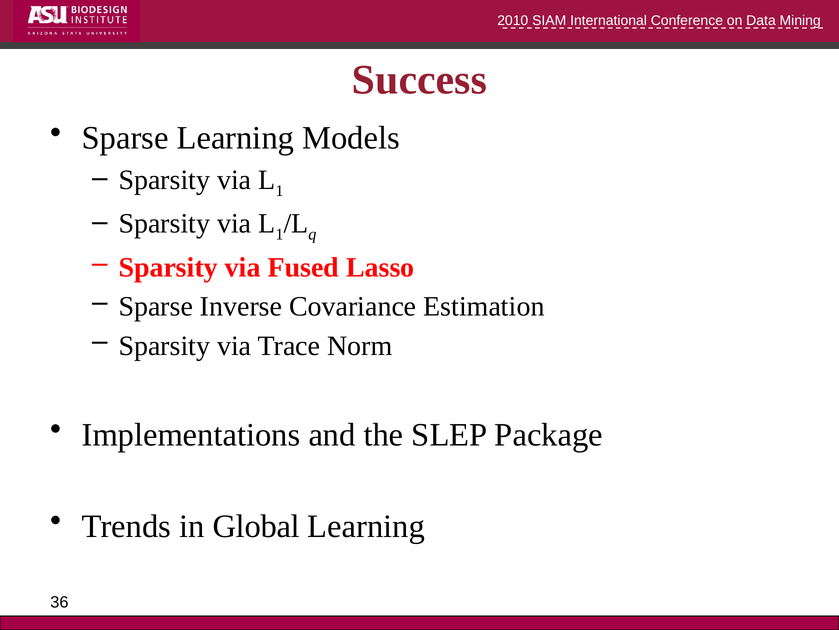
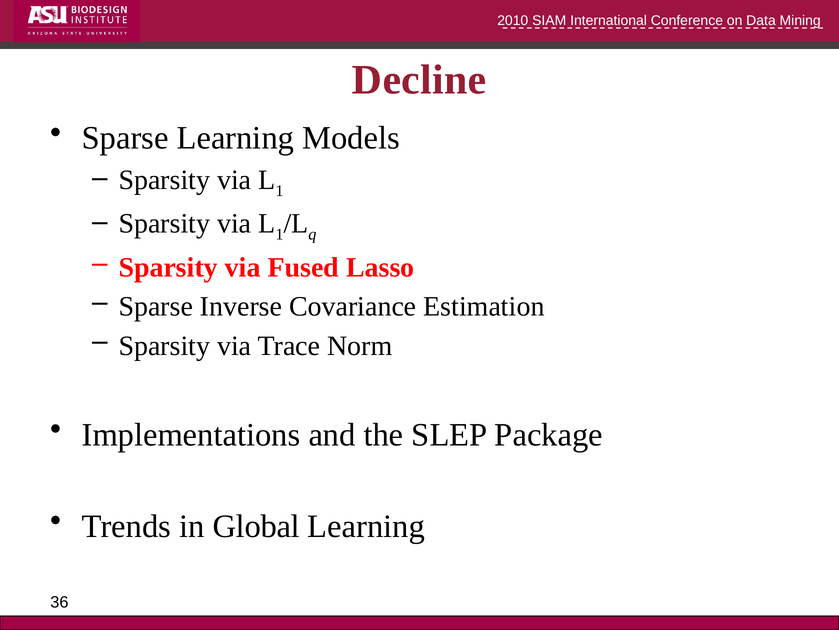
Success: Success -> Decline (419, 80)
